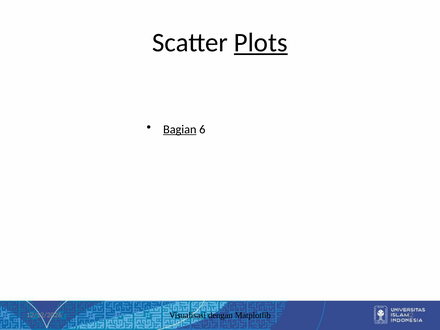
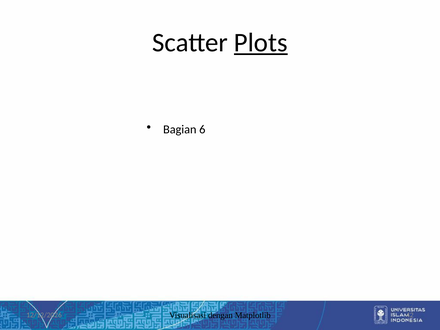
Bagian underline: present -> none (180, 129)
